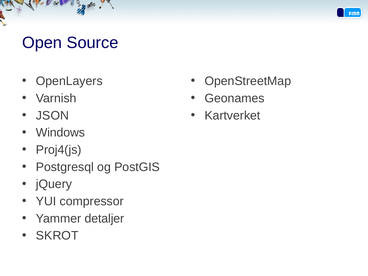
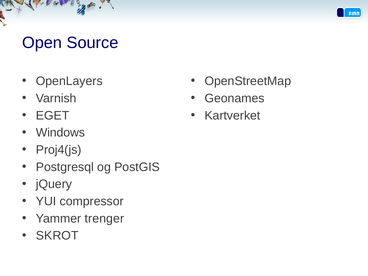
JSON: JSON -> EGET (53, 115)
detaljer: detaljer -> trenger (104, 218)
